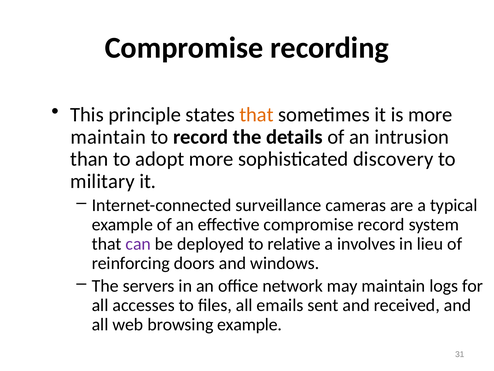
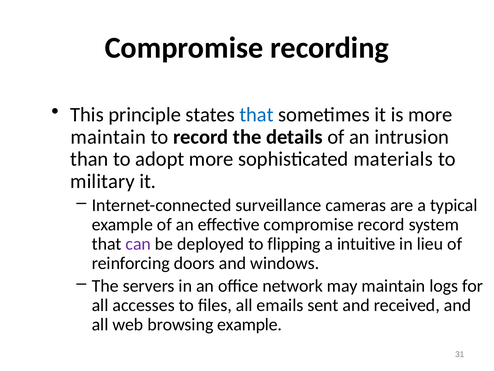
that colour: orange -> blue (256, 115)
discovery: discovery -> materials (393, 159)
relative: relative -> flipping (294, 244)
involves: involves -> intuitive (366, 244)
